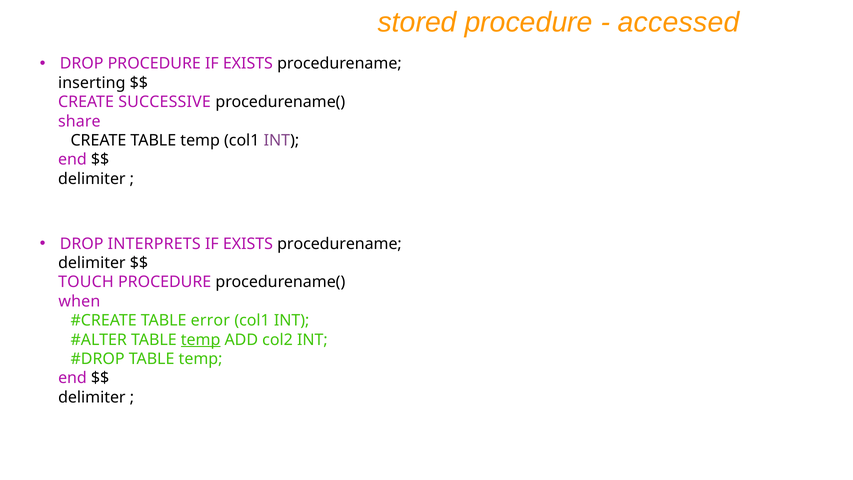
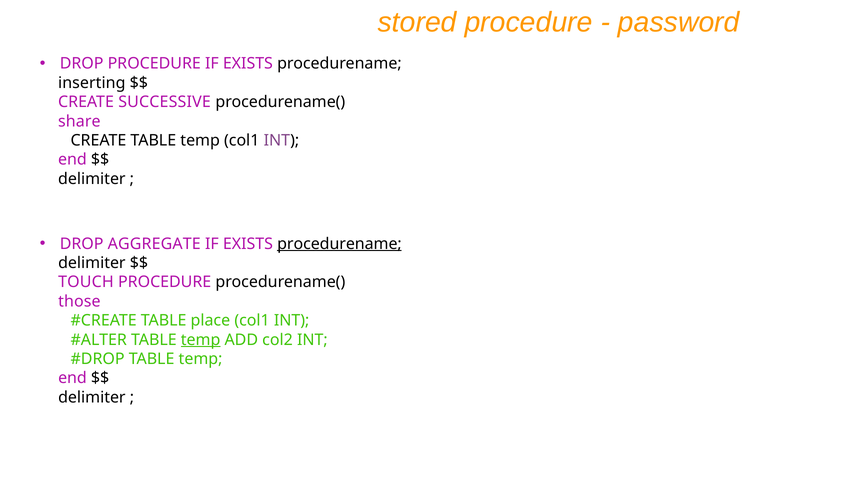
accessed: accessed -> password (679, 22)
INTERPRETS: INTERPRETS -> AGGREGATE (154, 244)
procedurename underline: none -> present (339, 244)
when: when -> those (79, 301)
error: error -> place (210, 320)
